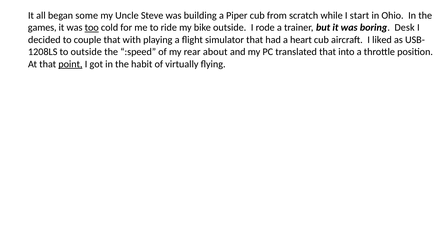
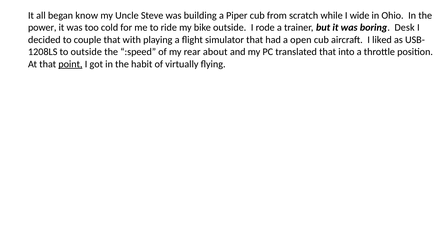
some: some -> know (87, 15)
start: start -> wide (360, 15)
games: games -> power (42, 28)
too underline: present -> none (92, 28)
heart: heart -> open (301, 40)
